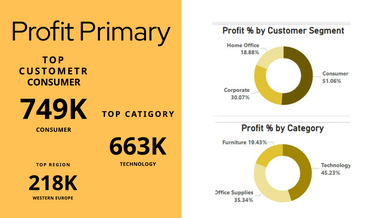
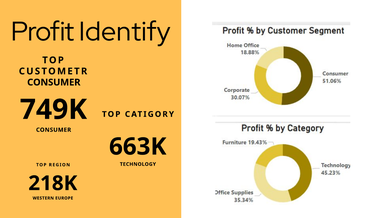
Primary: Primary -> Identify (125, 32)
